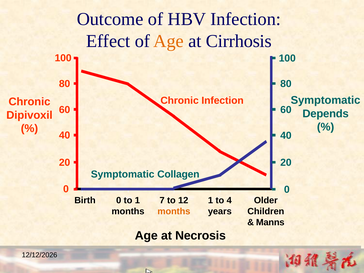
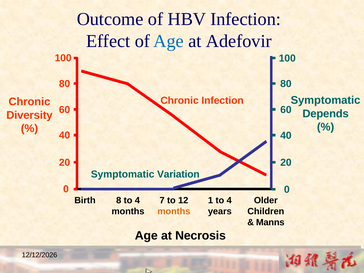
Age colour: orange -> blue (169, 41)
Cirrhosis: Cirrhosis -> Adefovir (239, 41)
Dipivoxil: Dipivoxil -> Diversity (29, 115)
Collagen: Collagen -> Variation (178, 174)
Birth 0: 0 -> 8 (119, 200)
1: 1 -> 4 (137, 200)
